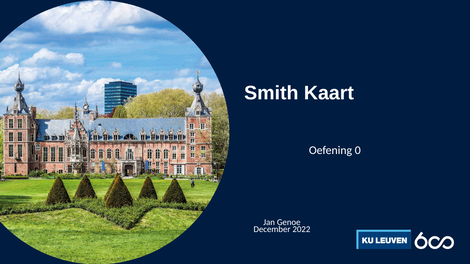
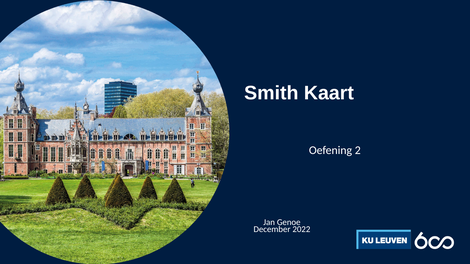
0: 0 -> 2 (358, 151)
